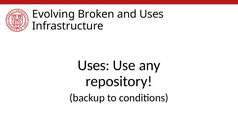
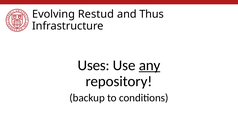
Broken: Broken -> Restud (96, 14)
and Uses: Uses -> Thus (152, 14)
any underline: none -> present (150, 65)
